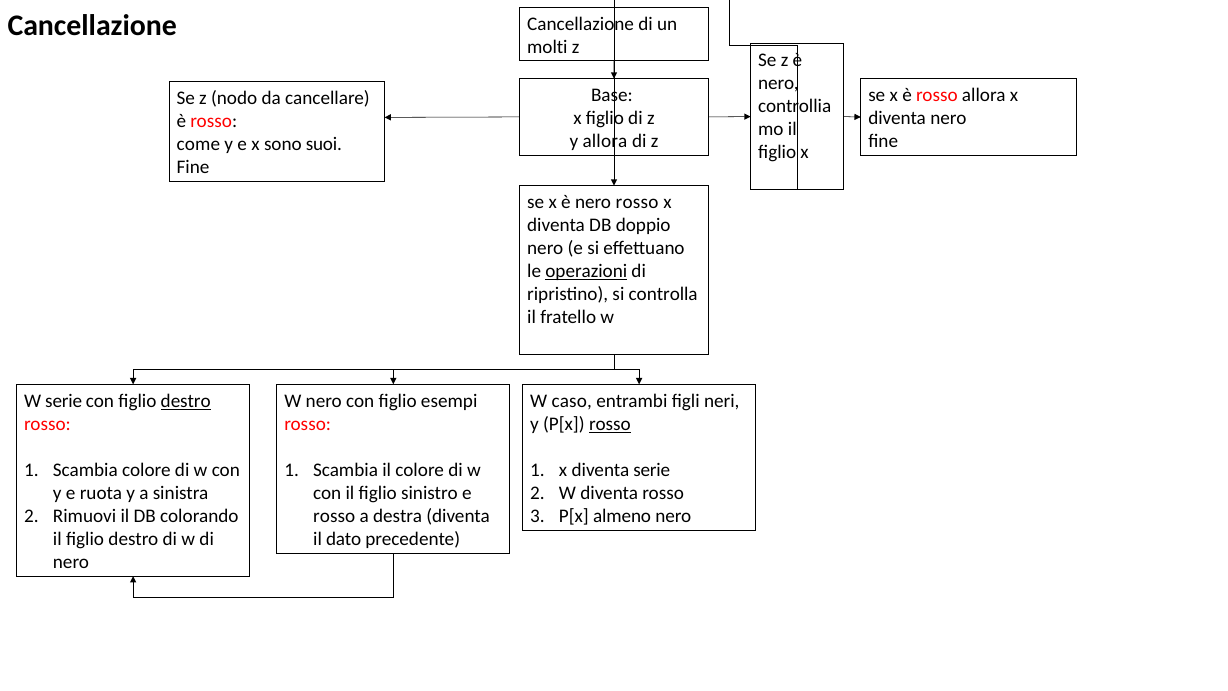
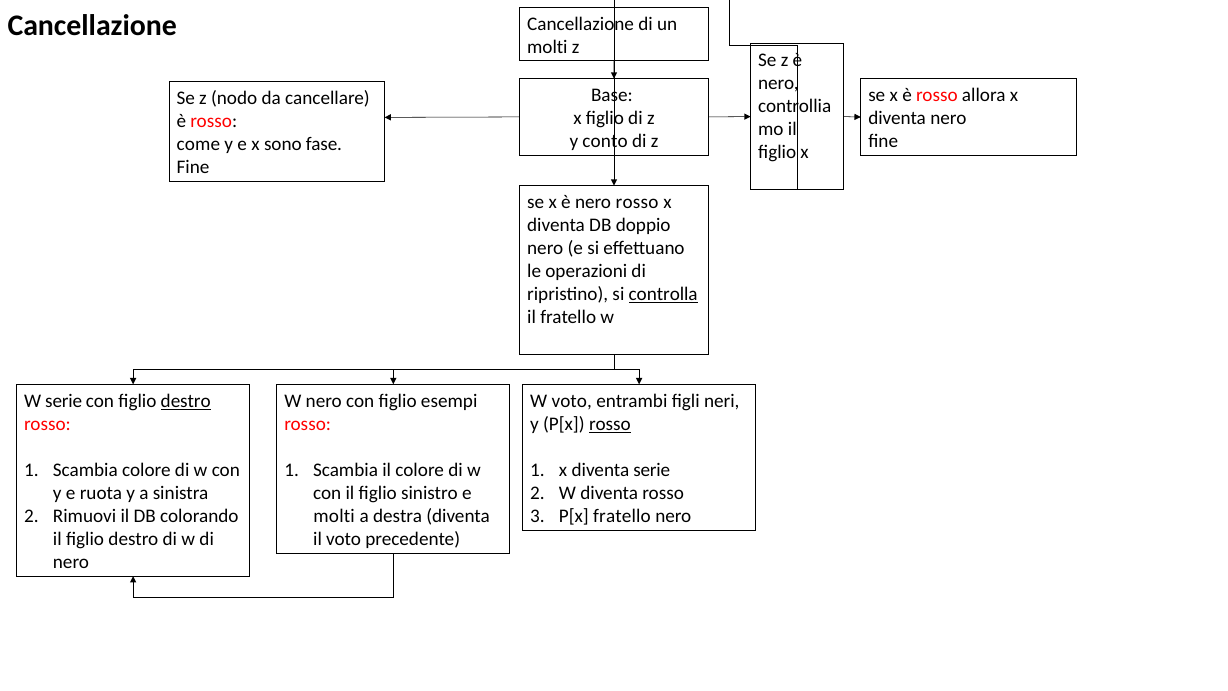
y allora: allora -> conto (605, 141)
suoi: suoi -> fase (324, 144)
operazioni underline: present -> none (586, 271)
controlla underline: none -> present (663, 294)
W caso: caso -> voto (572, 401)
rosso: rosso -> molti (334, 516)
P[x almeno: almeno -> fratello (622, 516)
il dato: dato -> voto (344, 539)
